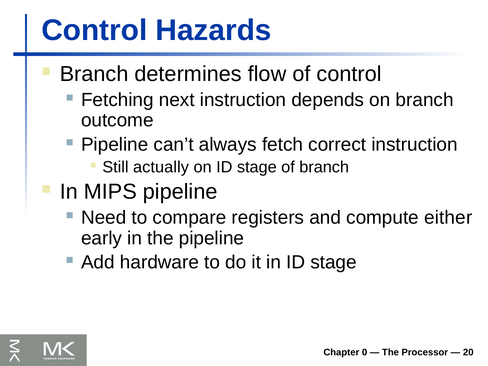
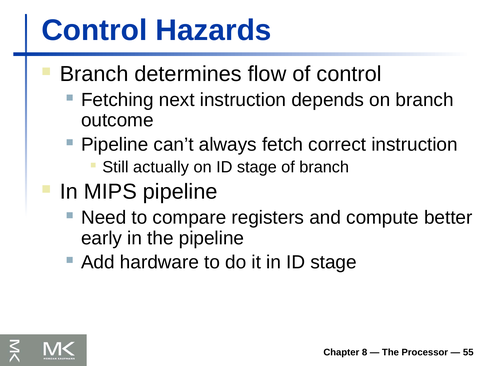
either: either -> better (448, 218)
0: 0 -> 8 (365, 352)
20: 20 -> 55 (468, 352)
